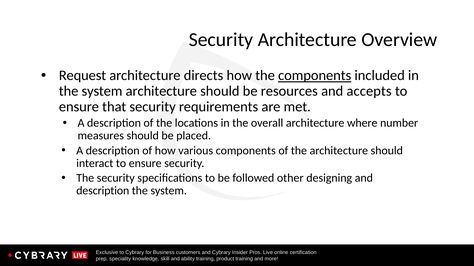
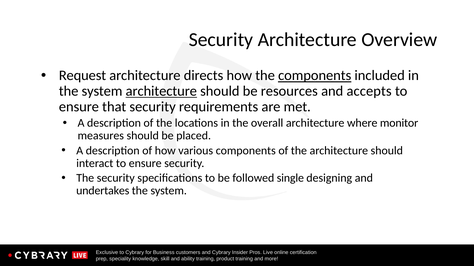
architecture underline: none -> present (161, 91)
number: number -> monitor (399, 123)
other: other -> single (290, 178)
description: description -> undertakes (103, 191)
